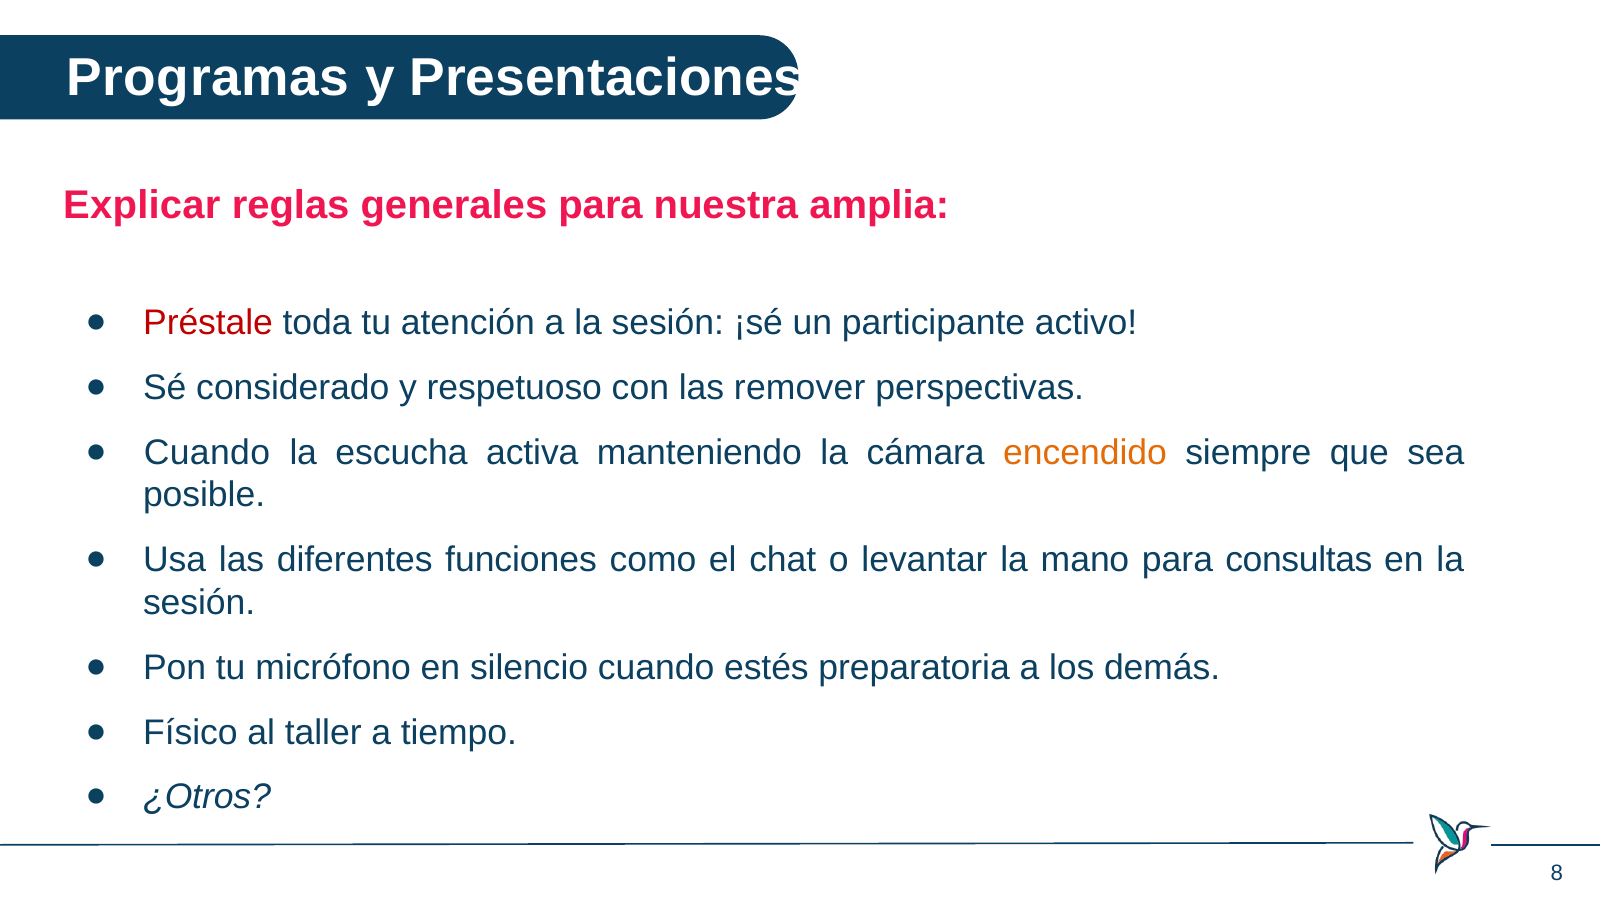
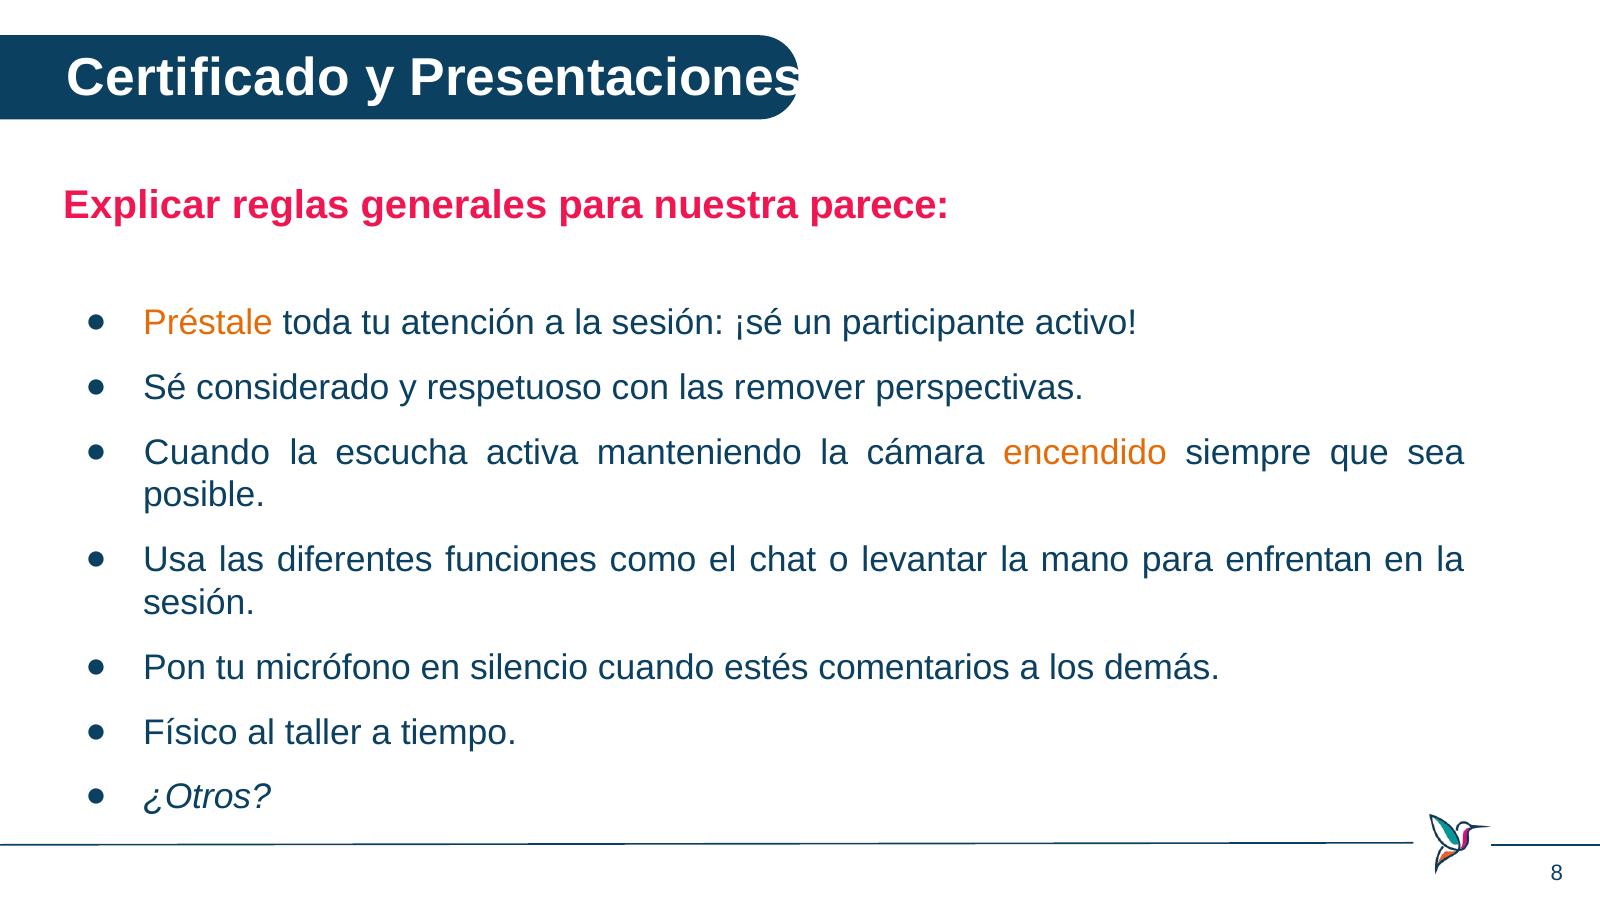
Programas: Programas -> Certificado (208, 78)
amplia: amplia -> parece (879, 205)
Préstale colour: red -> orange (208, 323)
consultas: consultas -> enfrentan (1299, 560)
preparatoria: preparatoria -> comentarios (914, 668)
